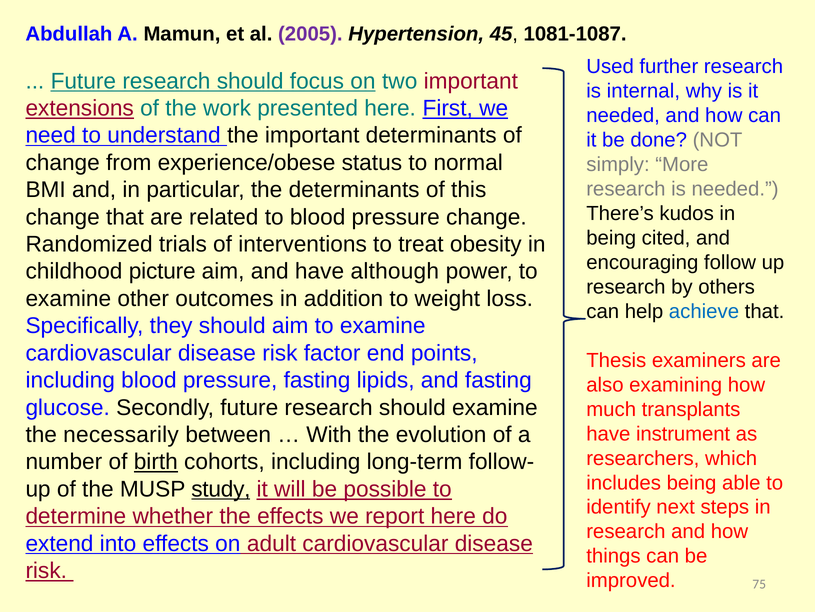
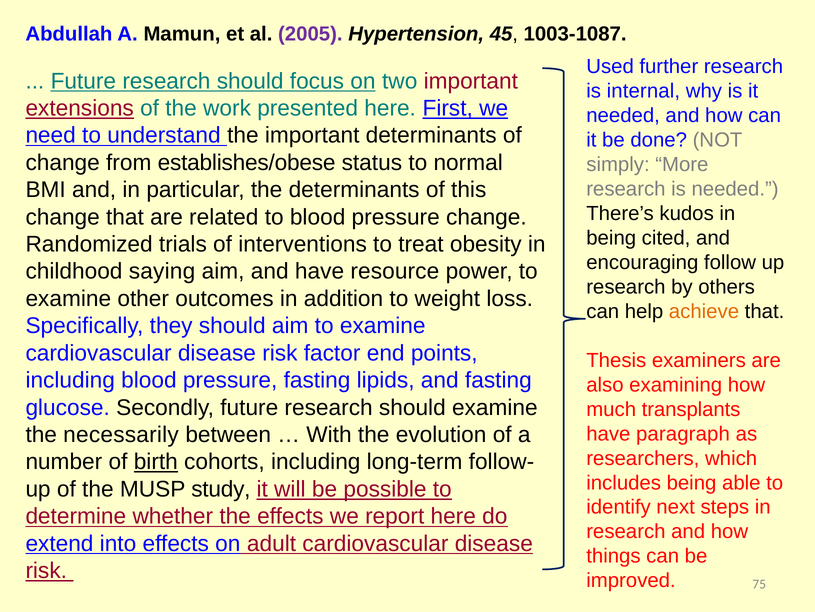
1081-1087: 1081-1087 -> 1003-1087 (575, 34)
experience/obese: experience/obese -> establishes/obese (247, 162)
picture: picture -> saying (162, 271)
although: although -> resource (395, 271)
achieve colour: blue -> orange (704, 311)
instrument: instrument -> paragraph (683, 433)
study underline: present -> none (221, 489)
